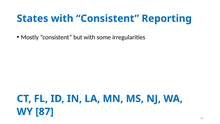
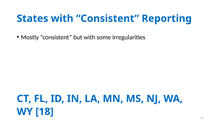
87: 87 -> 18 (45, 111)
